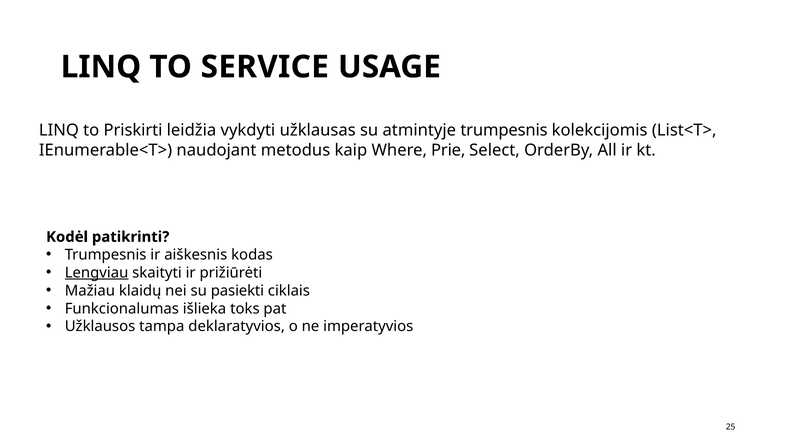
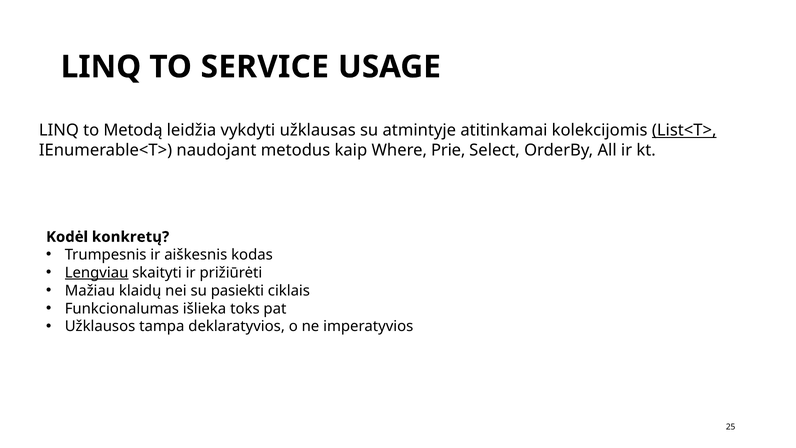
Priskirti: Priskirti -> Metodą (133, 130)
atmintyje trumpesnis: trumpesnis -> atitinkamai (504, 130)
List<T> underline: none -> present (684, 130)
patikrinti: patikrinti -> konkretų (131, 237)
